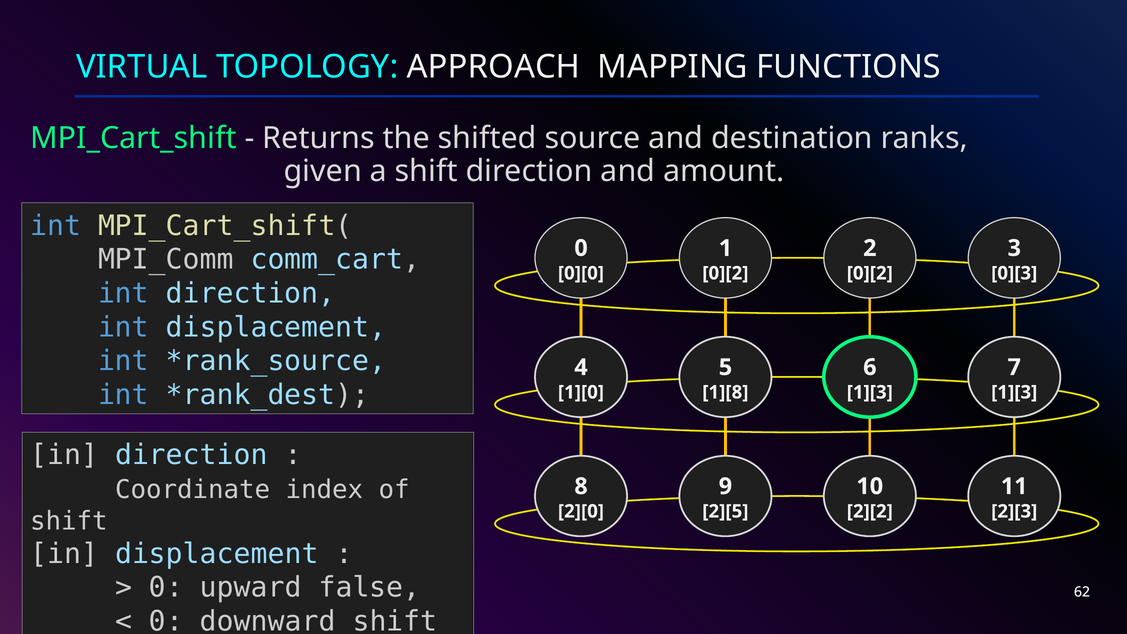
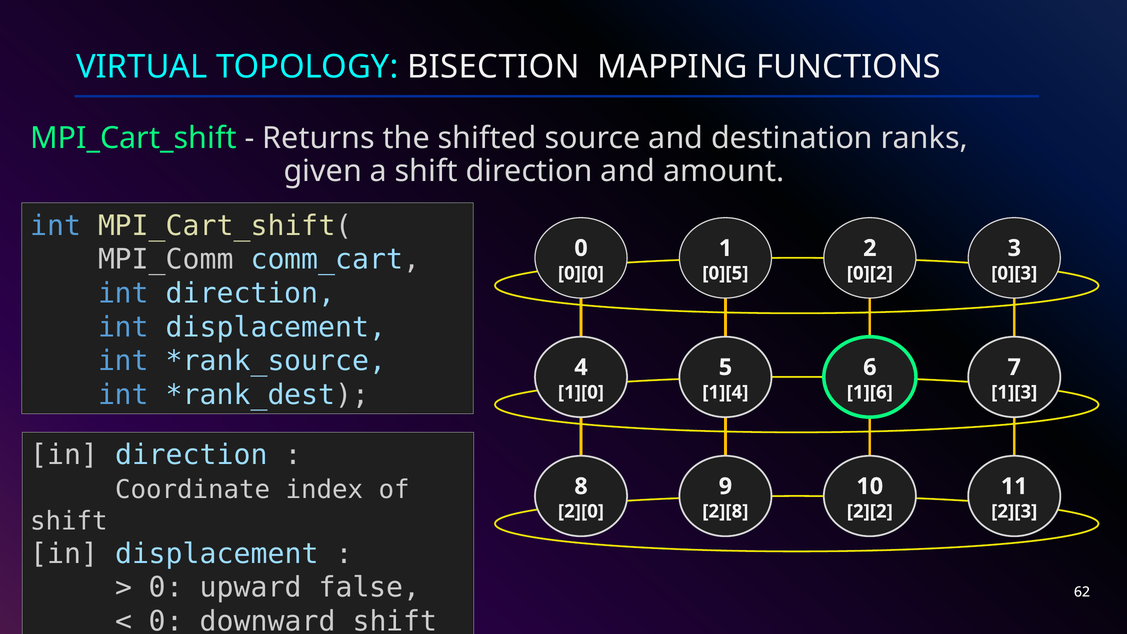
APPROACH: APPROACH -> BISECTION (493, 67)
0][2: 0][2 -> 0][5 (725, 273)
1][8: 1][8 -> 1][4 (725, 392)
1][3: 1][3 -> 1][6 (870, 392)
2][5: 2][5 -> 2][8 (725, 511)
